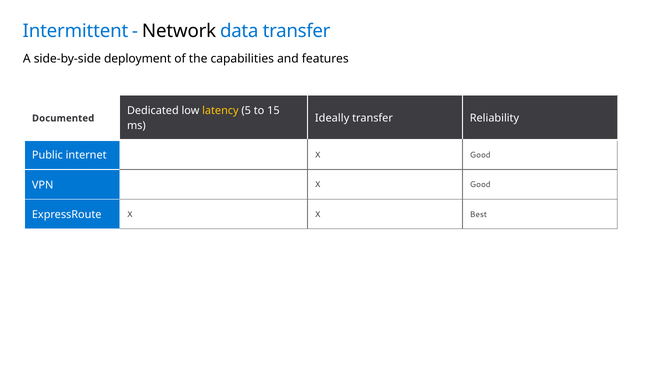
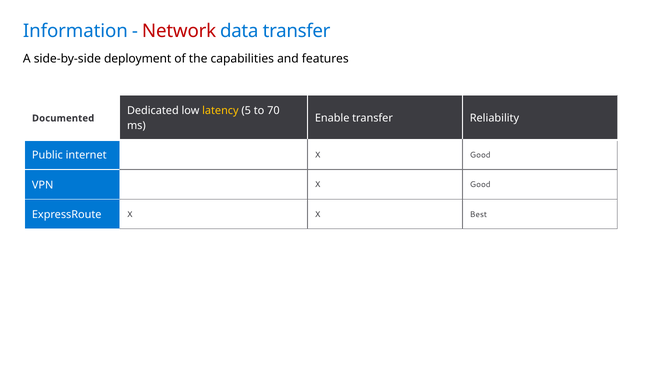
Intermittent: Intermittent -> Information (75, 31)
Network colour: black -> red (179, 31)
15: 15 -> 70 (273, 111)
Ideally: Ideally -> Enable (332, 118)
